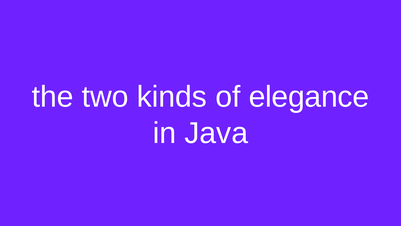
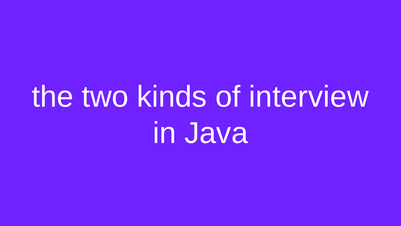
elegance: elegance -> interview (309, 97)
